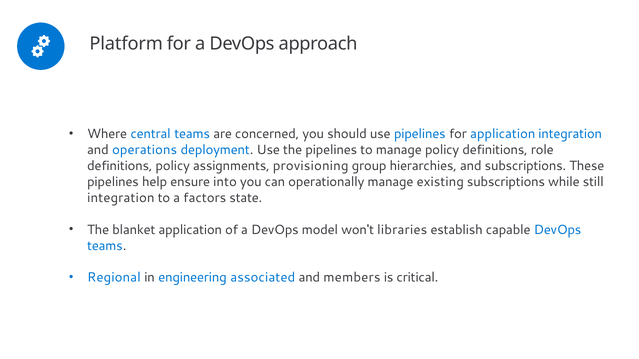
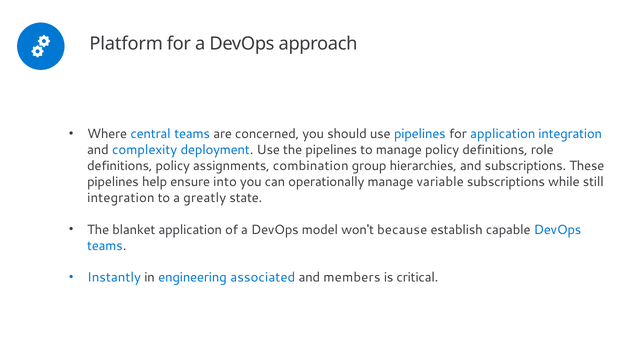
operations: operations -> complexity (145, 150)
provisioning: provisioning -> combination (311, 166)
existing: existing -> variable (440, 182)
factors: factors -> greatly (205, 198)
libraries: libraries -> because (402, 230)
Regional: Regional -> Instantly (114, 278)
